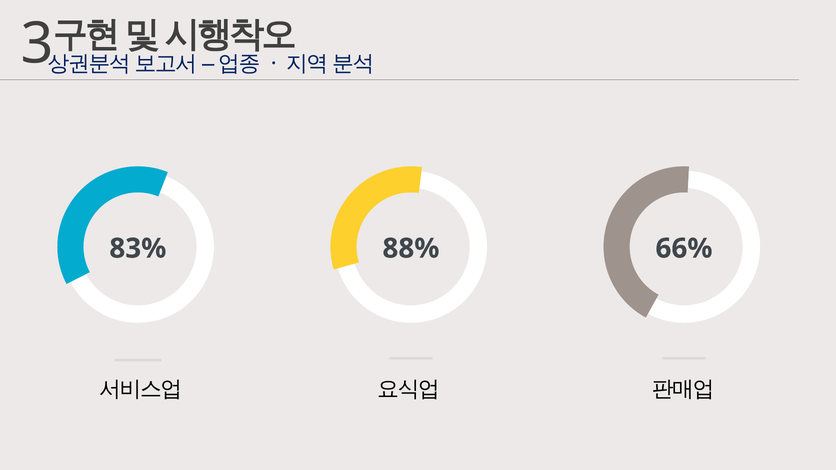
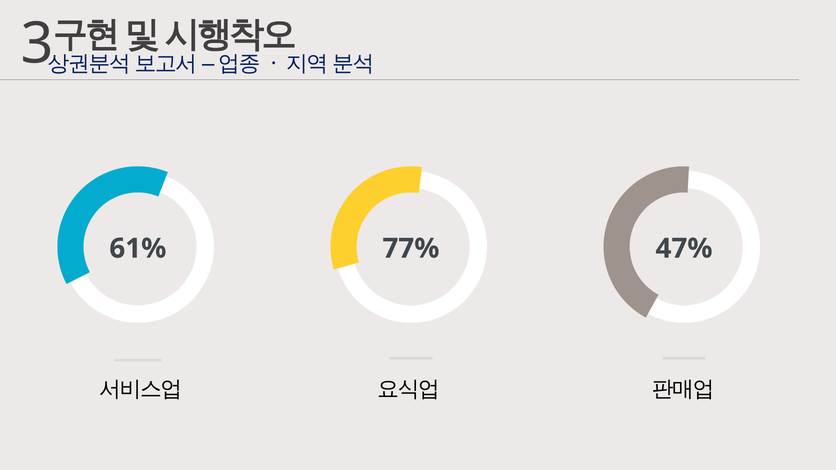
83%: 83% -> 61% (138, 249)
88%: 88% -> 77% (411, 249)
66%: 66% -> 47% (684, 249)
